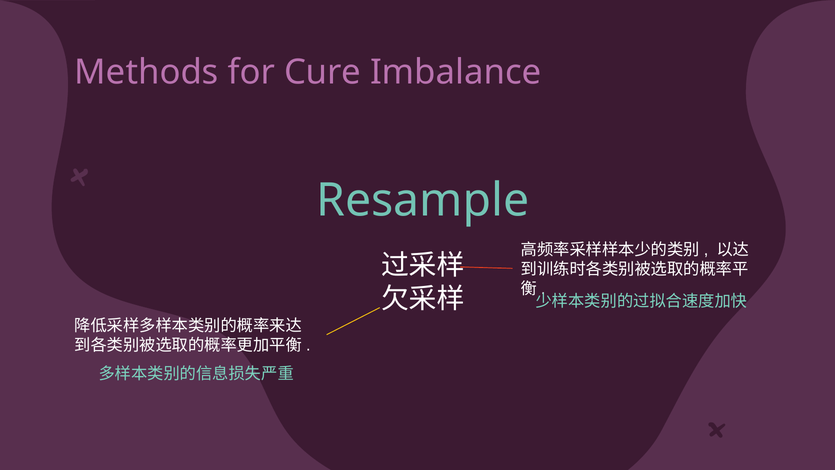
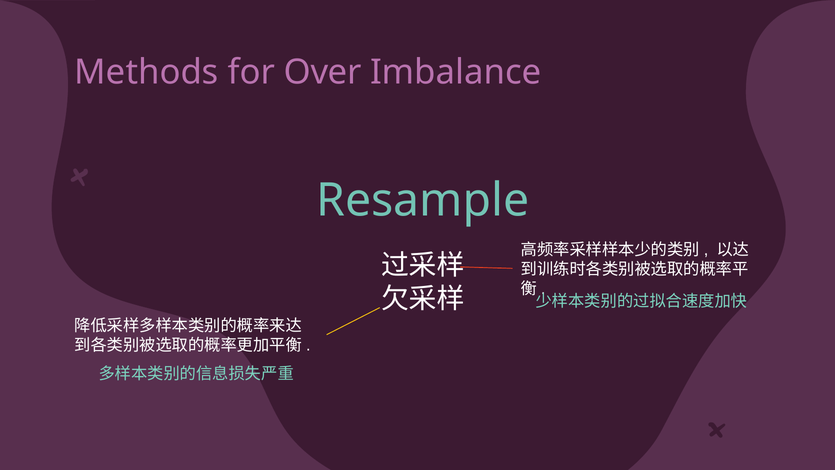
Cure: Cure -> Over (323, 72)
